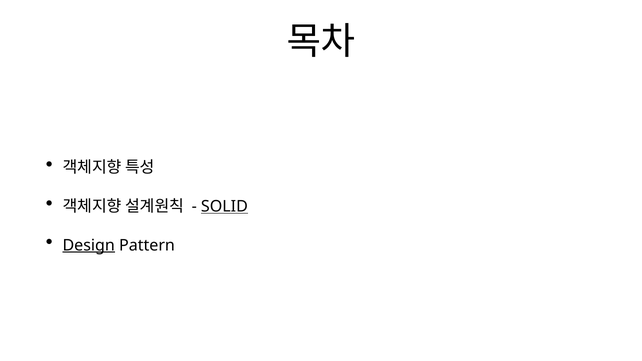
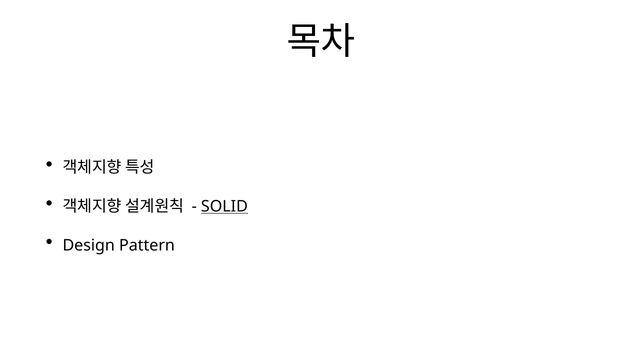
Design underline: present -> none (89, 245)
